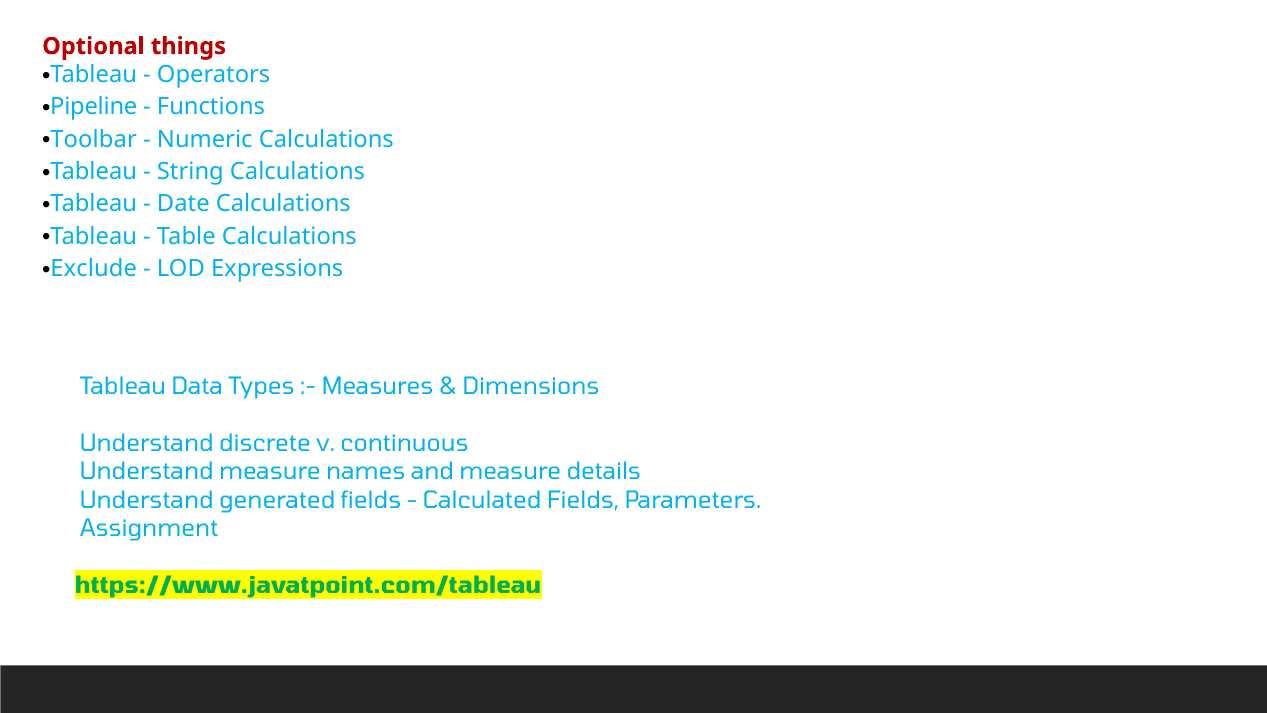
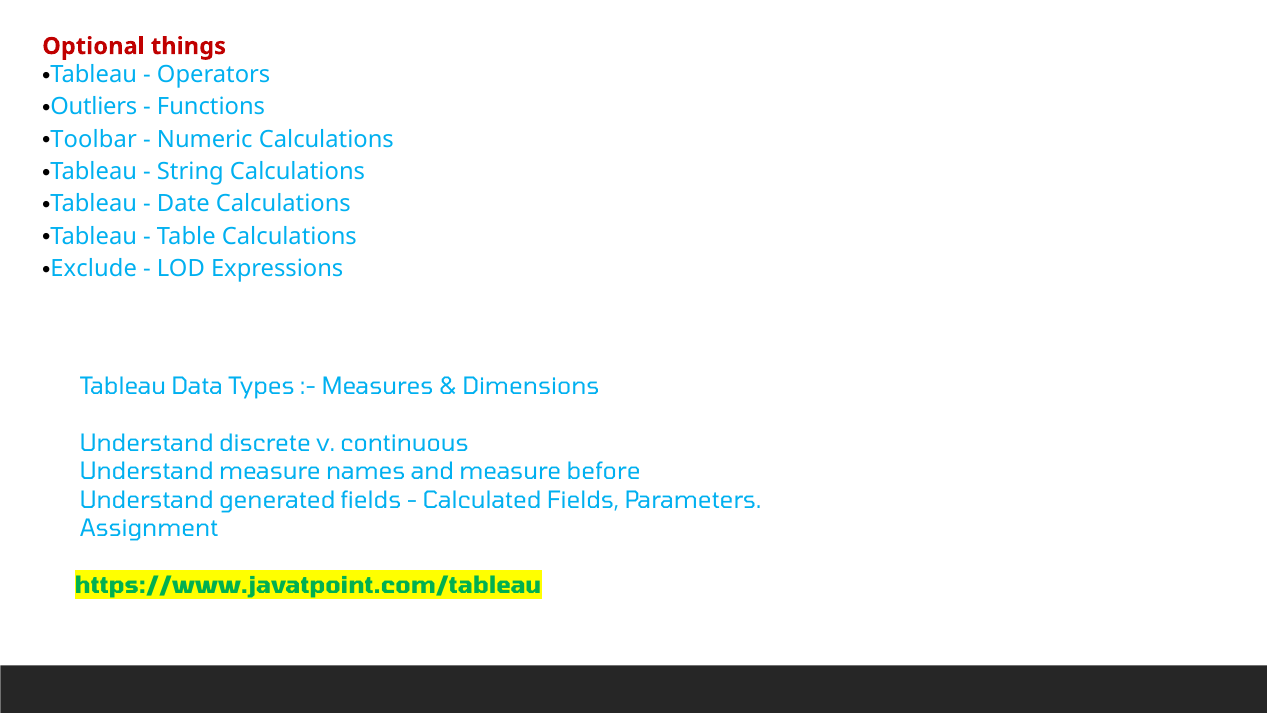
Pipeline: Pipeline -> Outliers (94, 107)
details: details -> before (604, 472)
